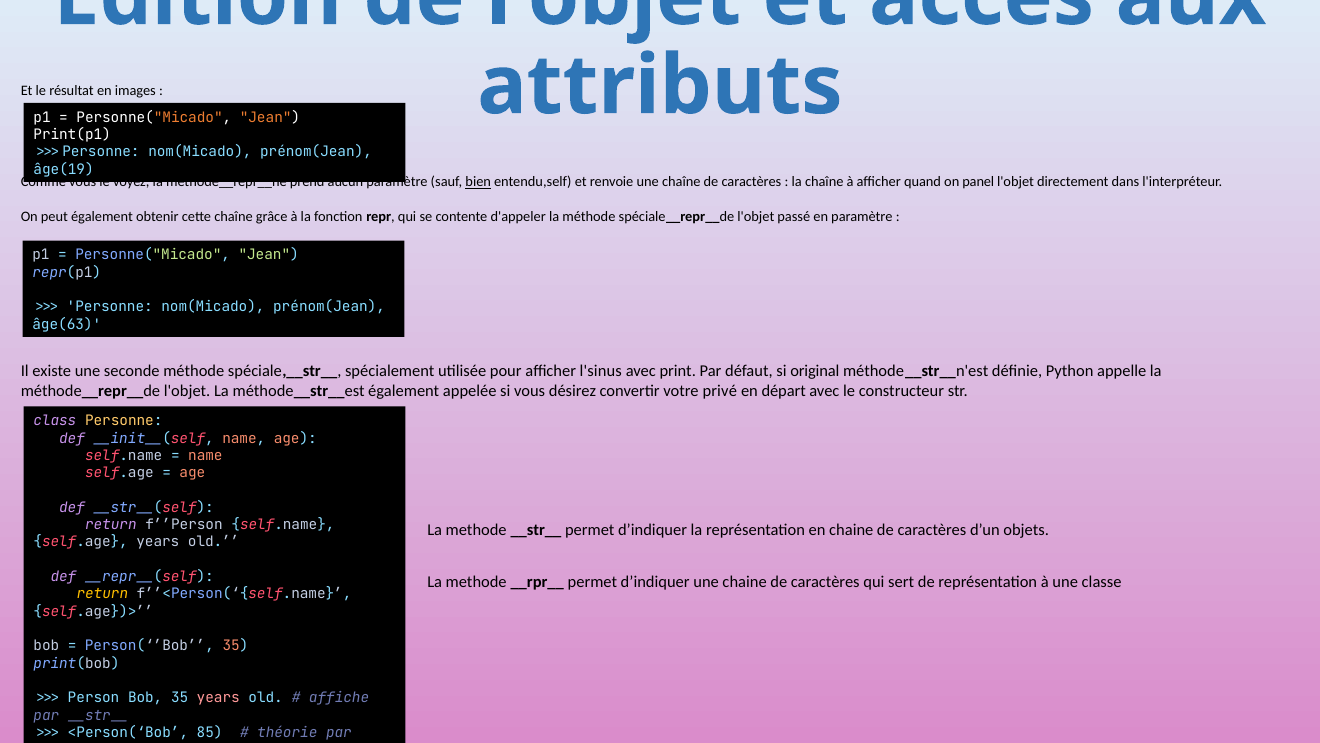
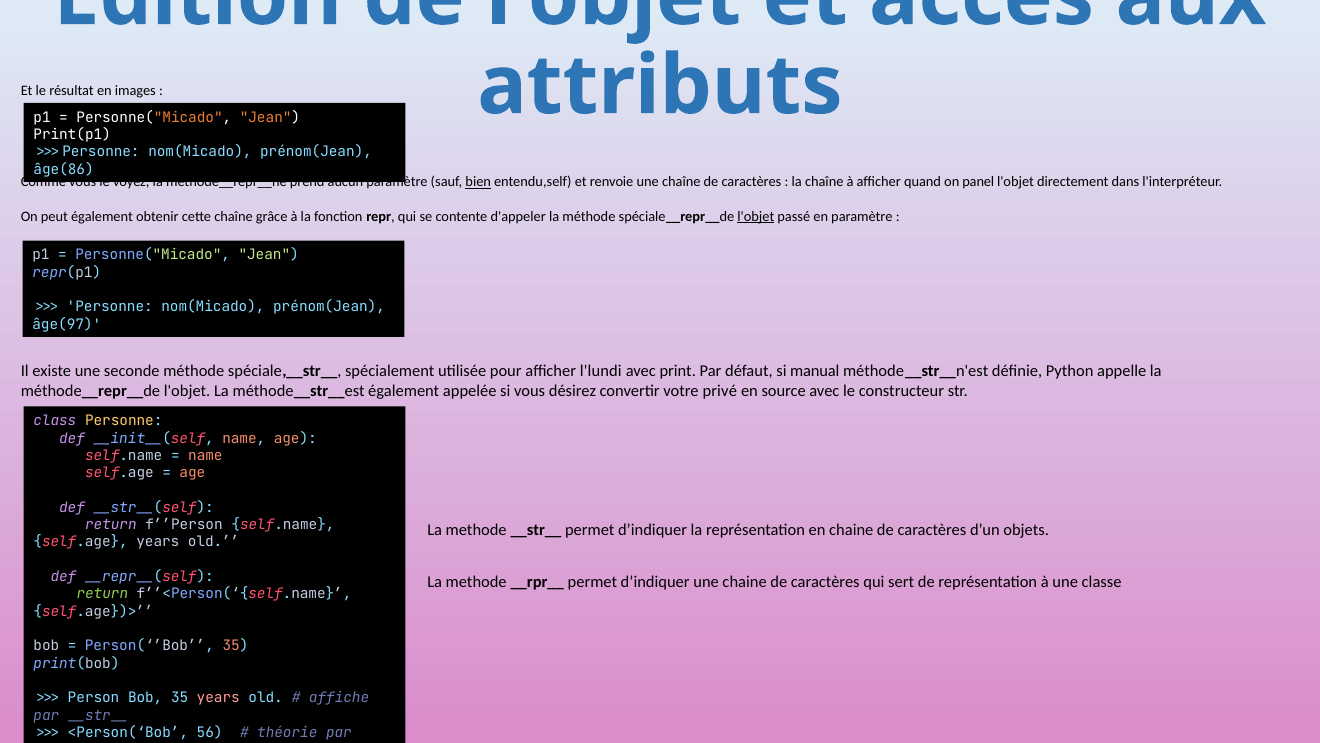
âge(19: âge(19 -> âge(86 (64, 169)
l'objet underline: none -> present (756, 216)
âge(63: âge(63 -> âge(97 (67, 324)
l'sinus: l'sinus -> l'lundi (601, 371)
original: original -> manual (815, 371)
départ: départ -> source (784, 391)
return colour: yellow -> light green (102, 594)
85)>: 85)> -> 56)> (214, 732)
